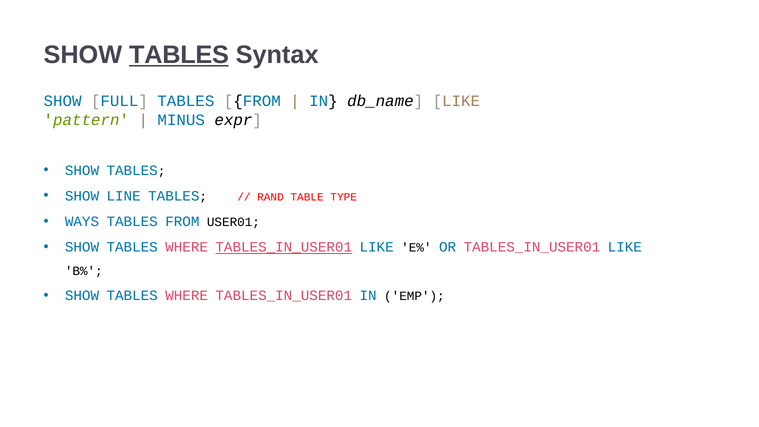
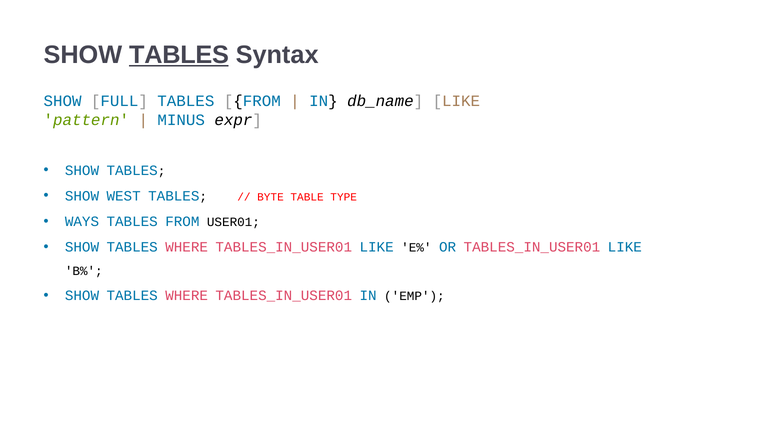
LINE: LINE -> WEST (124, 196)
RAND: RAND -> BYTE (270, 197)
TABLES_IN_USER01 underline: present -> none (284, 247)
